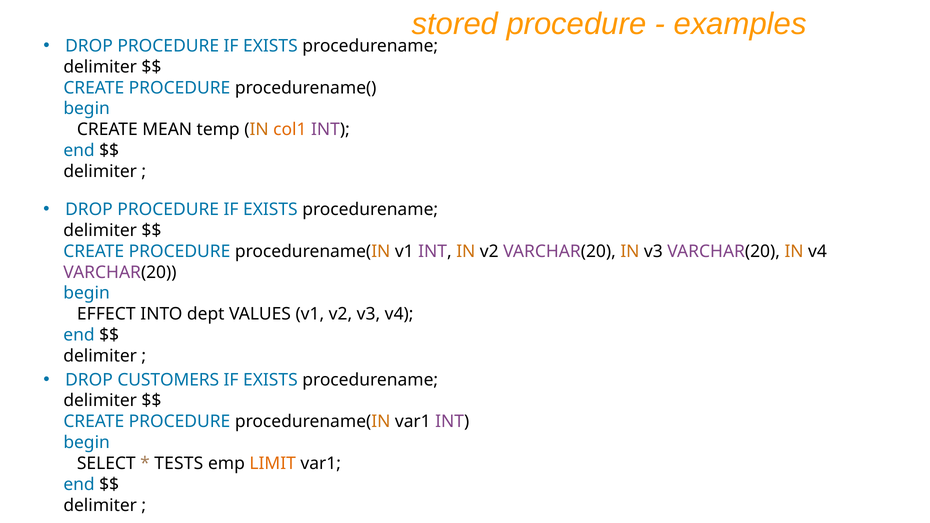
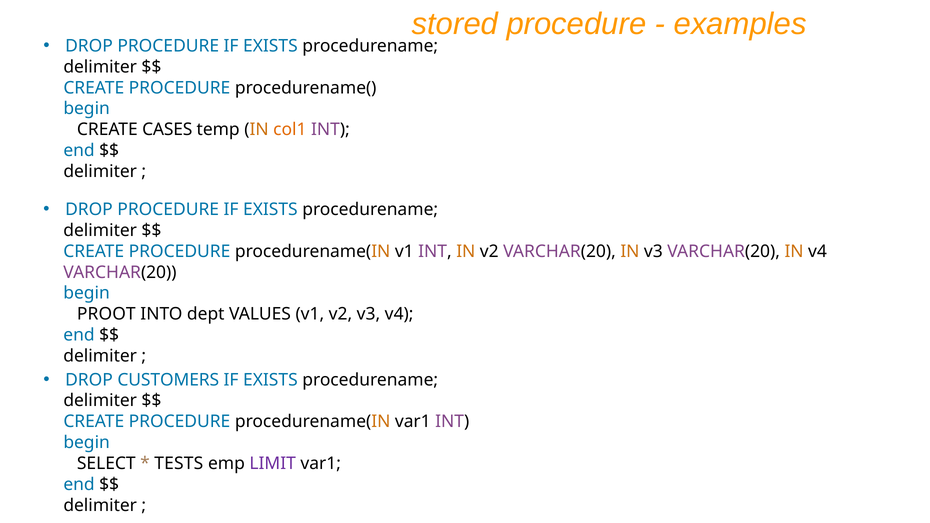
MEAN: MEAN -> CASES (167, 130)
EFFECT: EFFECT -> PROOT (106, 314)
LIMIT colour: orange -> purple (273, 464)
